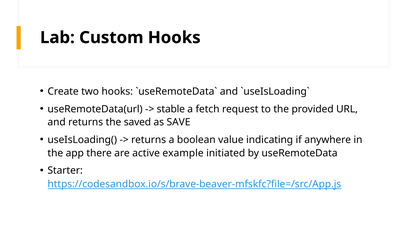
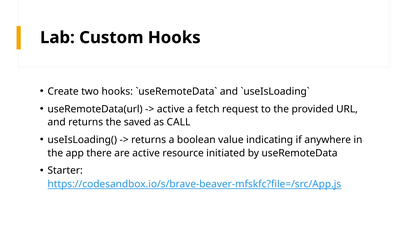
stable: stable -> active (171, 109)
SAVE: SAVE -> CALL (179, 122)
example: example -> resource (183, 153)
